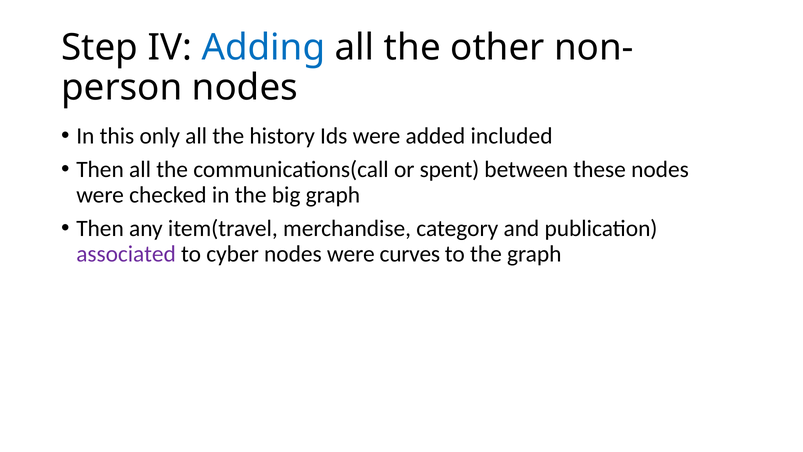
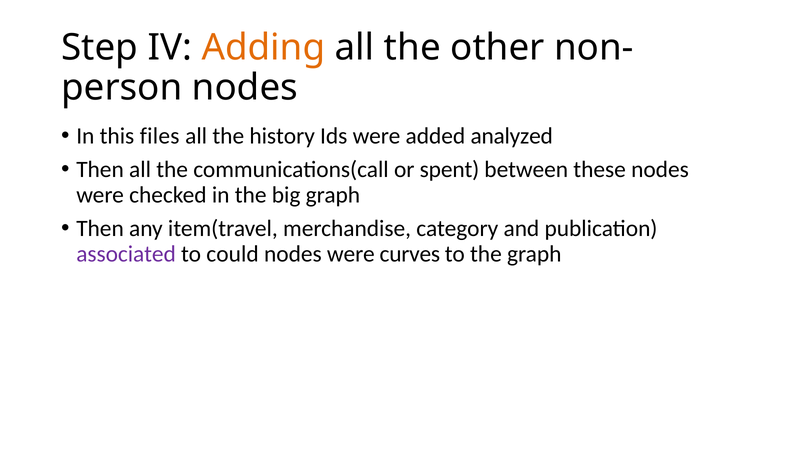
Adding colour: blue -> orange (263, 48)
only: only -> files (160, 136)
included: included -> analyzed (512, 136)
cyber: cyber -> could (233, 254)
